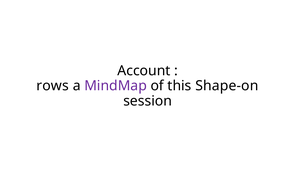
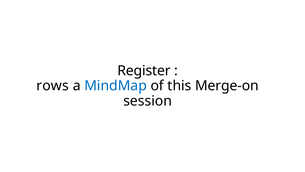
Account: Account -> Register (144, 71)
MindMap colour: purple -> blue (116, 86)
Shape-on: Shape-on -> Merge-on (227, 86)
